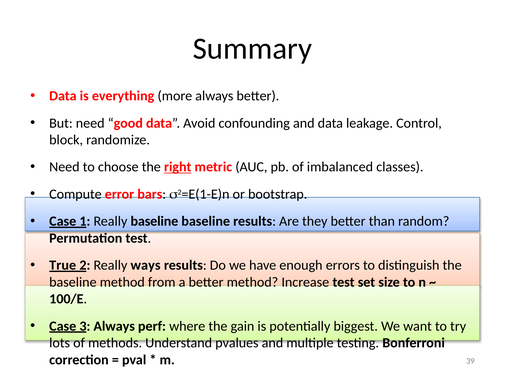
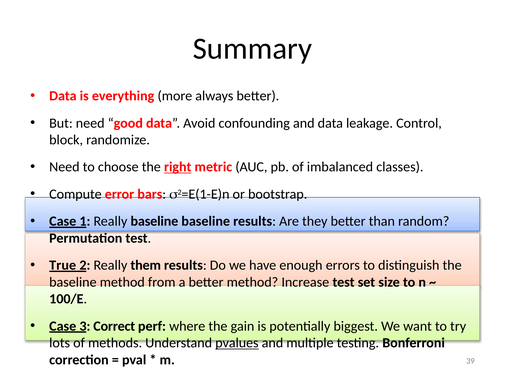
ways: ways -> them (146, 266)
3 Always: Always -> Correct (114, 327)
pvalues underline: none -> present (237, 344)
